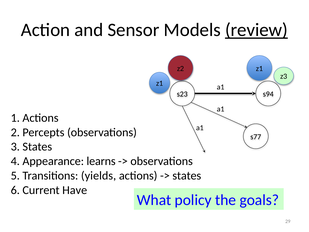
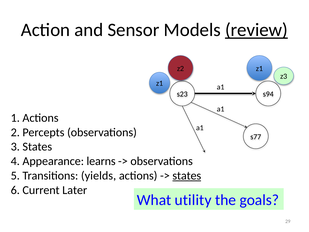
states underline: none -> present (187, 175)
Have: Have -> Later (75, 190)
policy: policy -> utility (193, 200)
